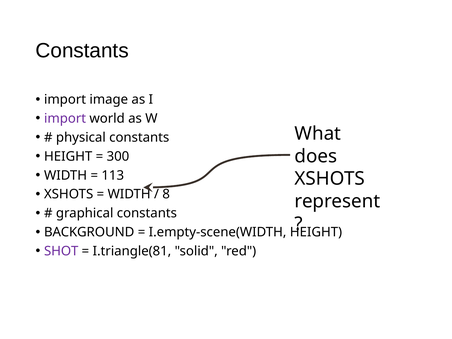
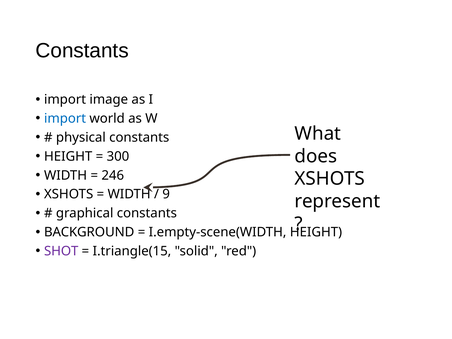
import colour: purple -> blue (65, 118)
113: 113 -> 246 (113, 175)
8: 8 -> 9 (166, 194)
I.triangle(81: I.triangle(81 -> I.triangle(15 (132, 251)
